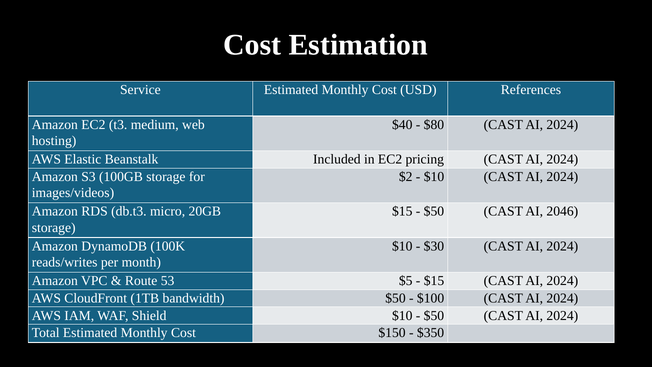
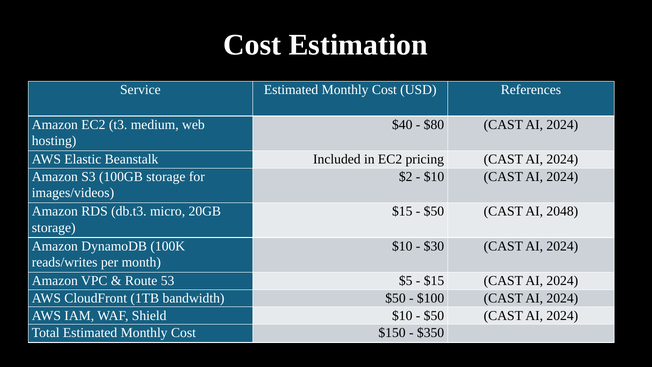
2046: 2046 -> 2048 (562, 211)
